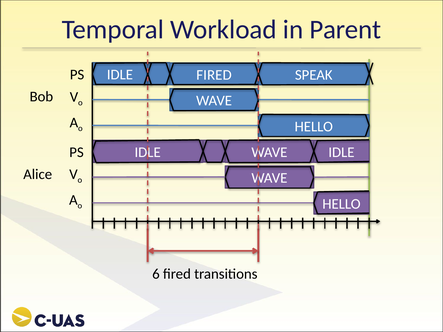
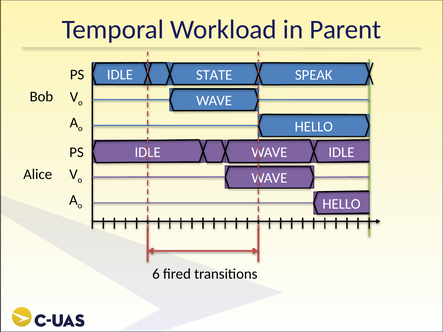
IDLE FIRED: FIRED -> STATE (214, 75)
